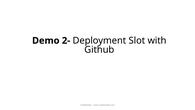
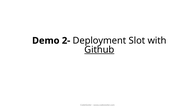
Github underline: none -> present (99, 50)
